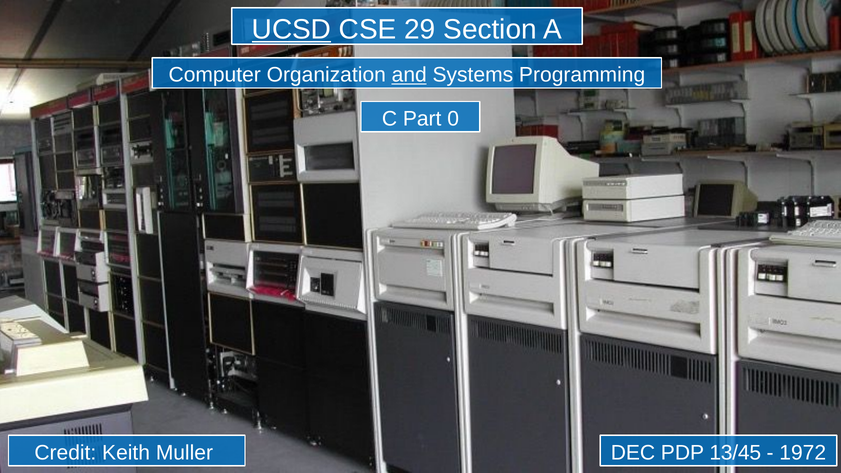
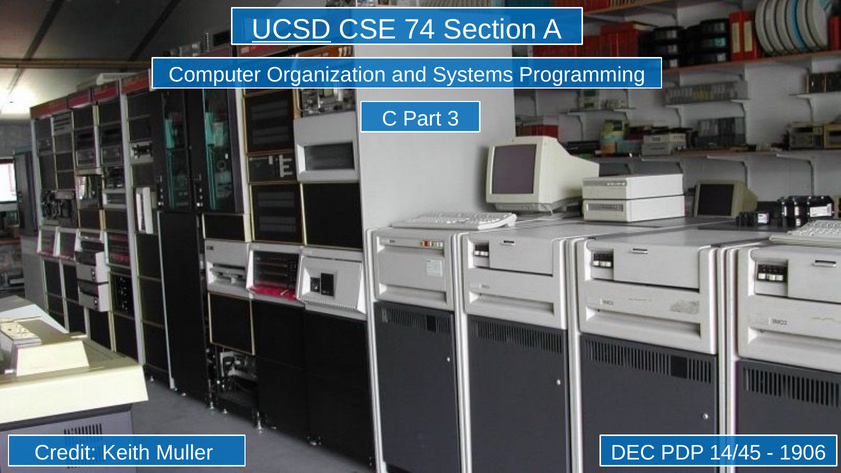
29: 29 -> 74 (420, 30)
and underline: present -> none (409, 75)
0: 0 -> 3 (453, 119)
13/45: 13/45 -> 14/45 (735, 453)
1972: 1972 -> 1906 (803, 453)
